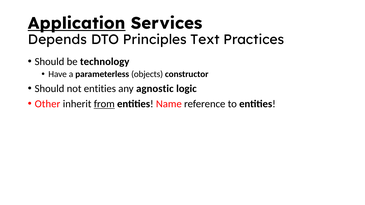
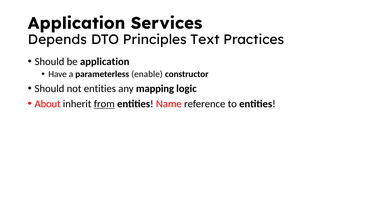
Application underline: present -> none (77, 23)
be technology: technology -> application (105, 62)
objects: objects -> enable (147, 74)
agnostic: agnostic -> mapping (155, 89)
Other: Other -> About (48, 104)
